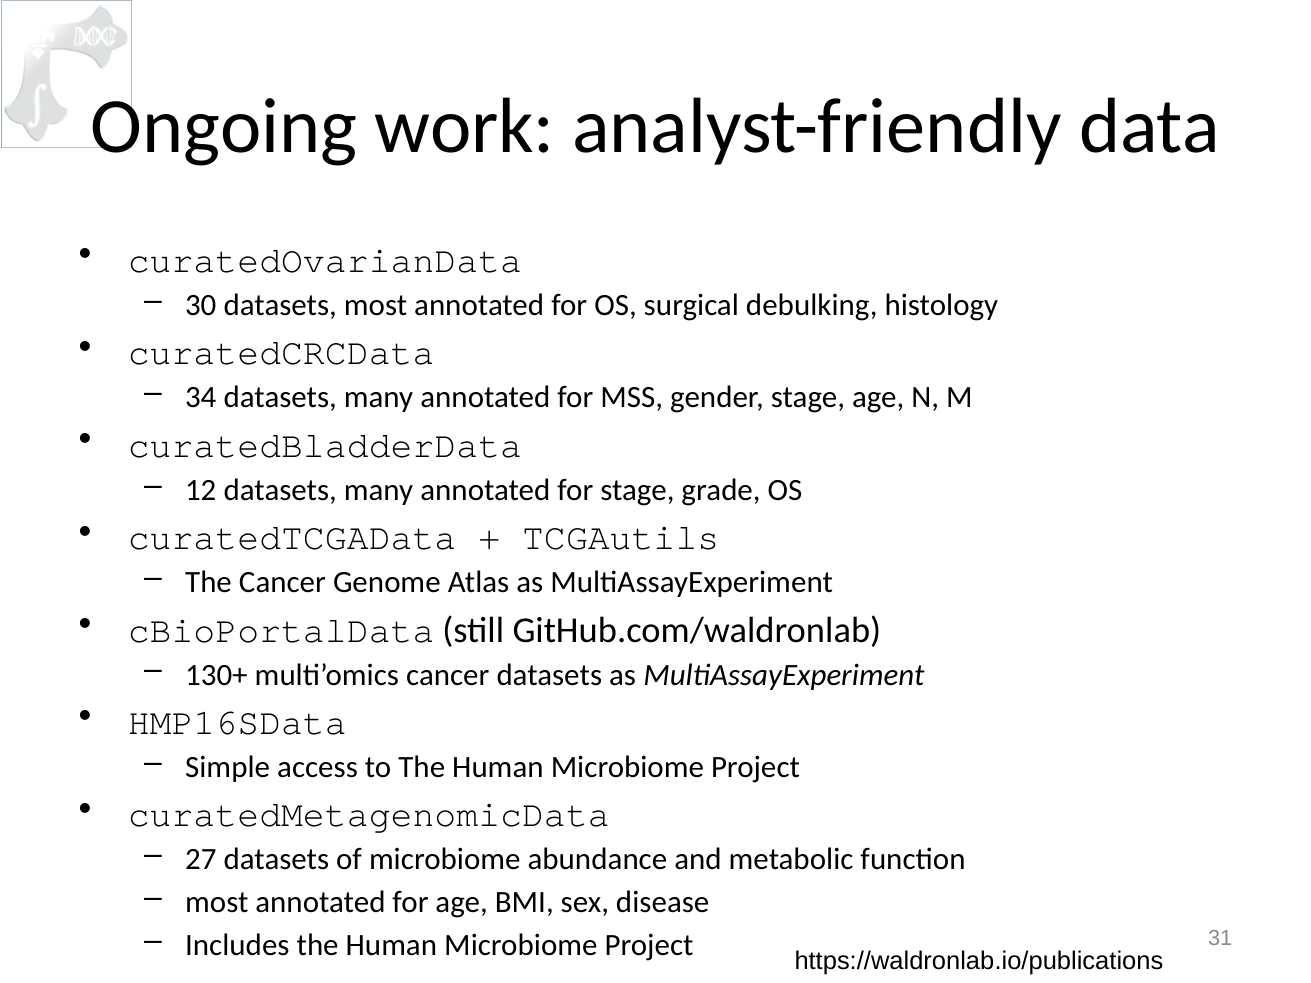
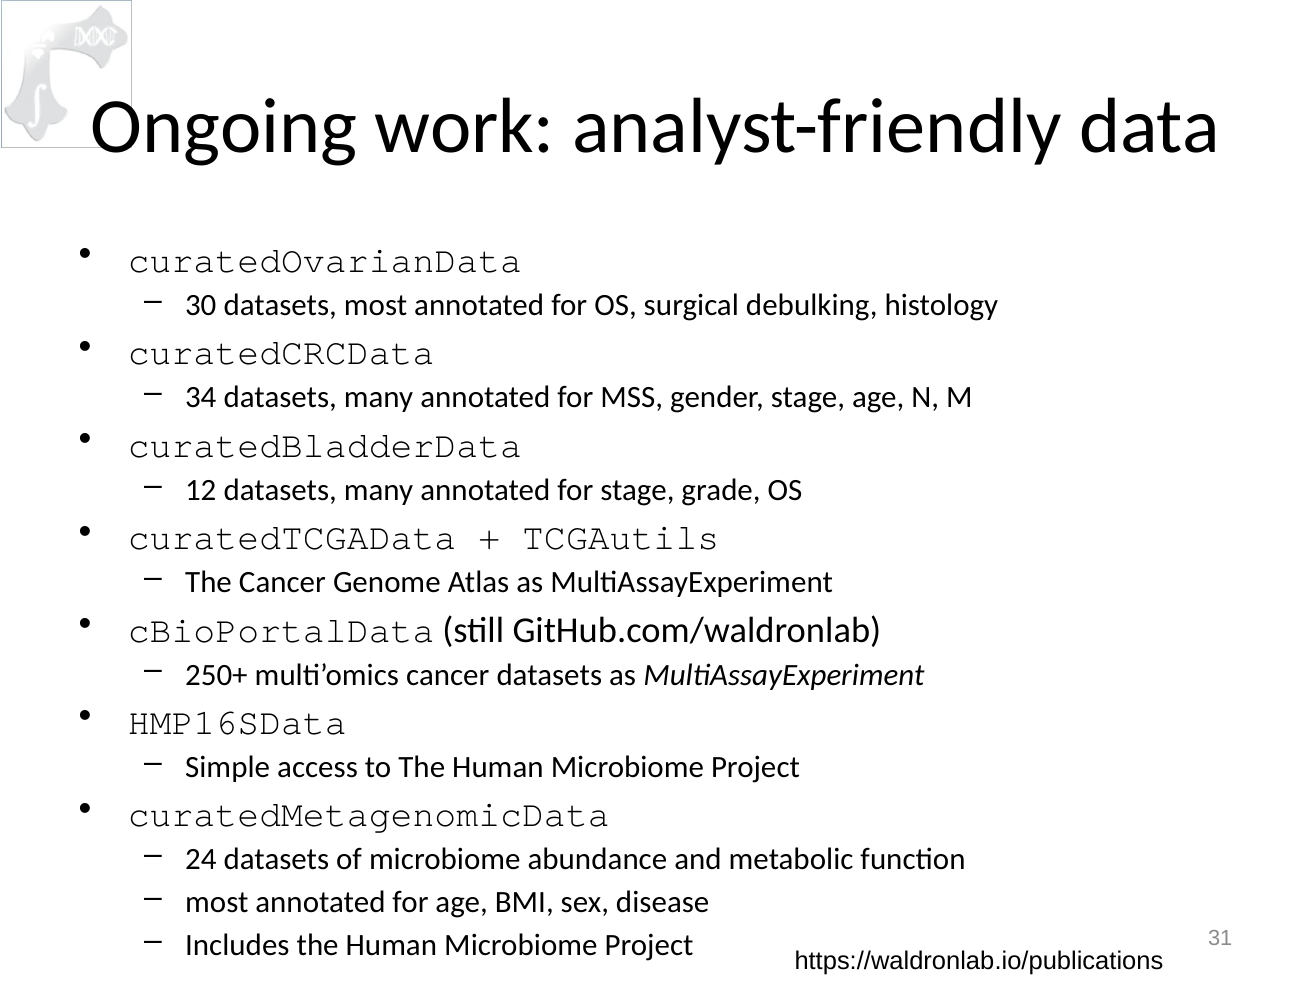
130+: 130+ -> 250+ (216, 675)
27: 27 -> 24 (201, 860)
